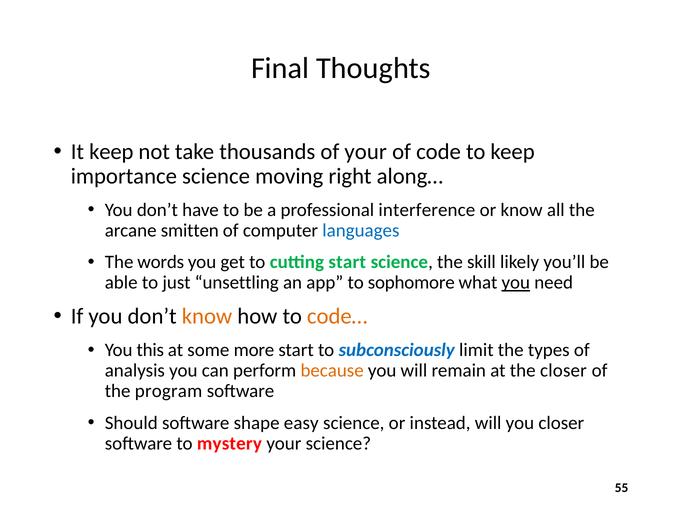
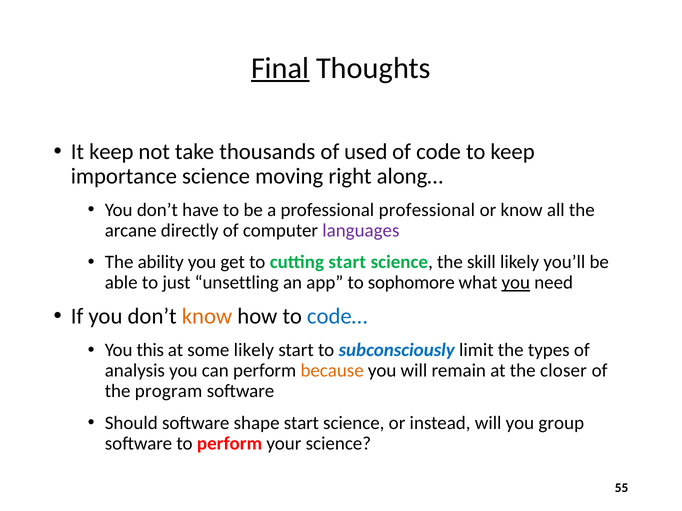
Final underline: none -> present (280, 68)
of your: your -> used (366, 152)
professional interference: interference -> professional (427, 210)
smitten: smitten -> directly (190, 231)
languages colour: blue -> purple (361, 231)
words: words -> ability (161, 262)
code… colour: orange -> blue (337, 317)
some more: more -> likely (254, 351)
shape easy: easy -> start (301, 423)
you closer: closer -> group (561, 423)
to mystery: mystery -> perform (229, 444)
